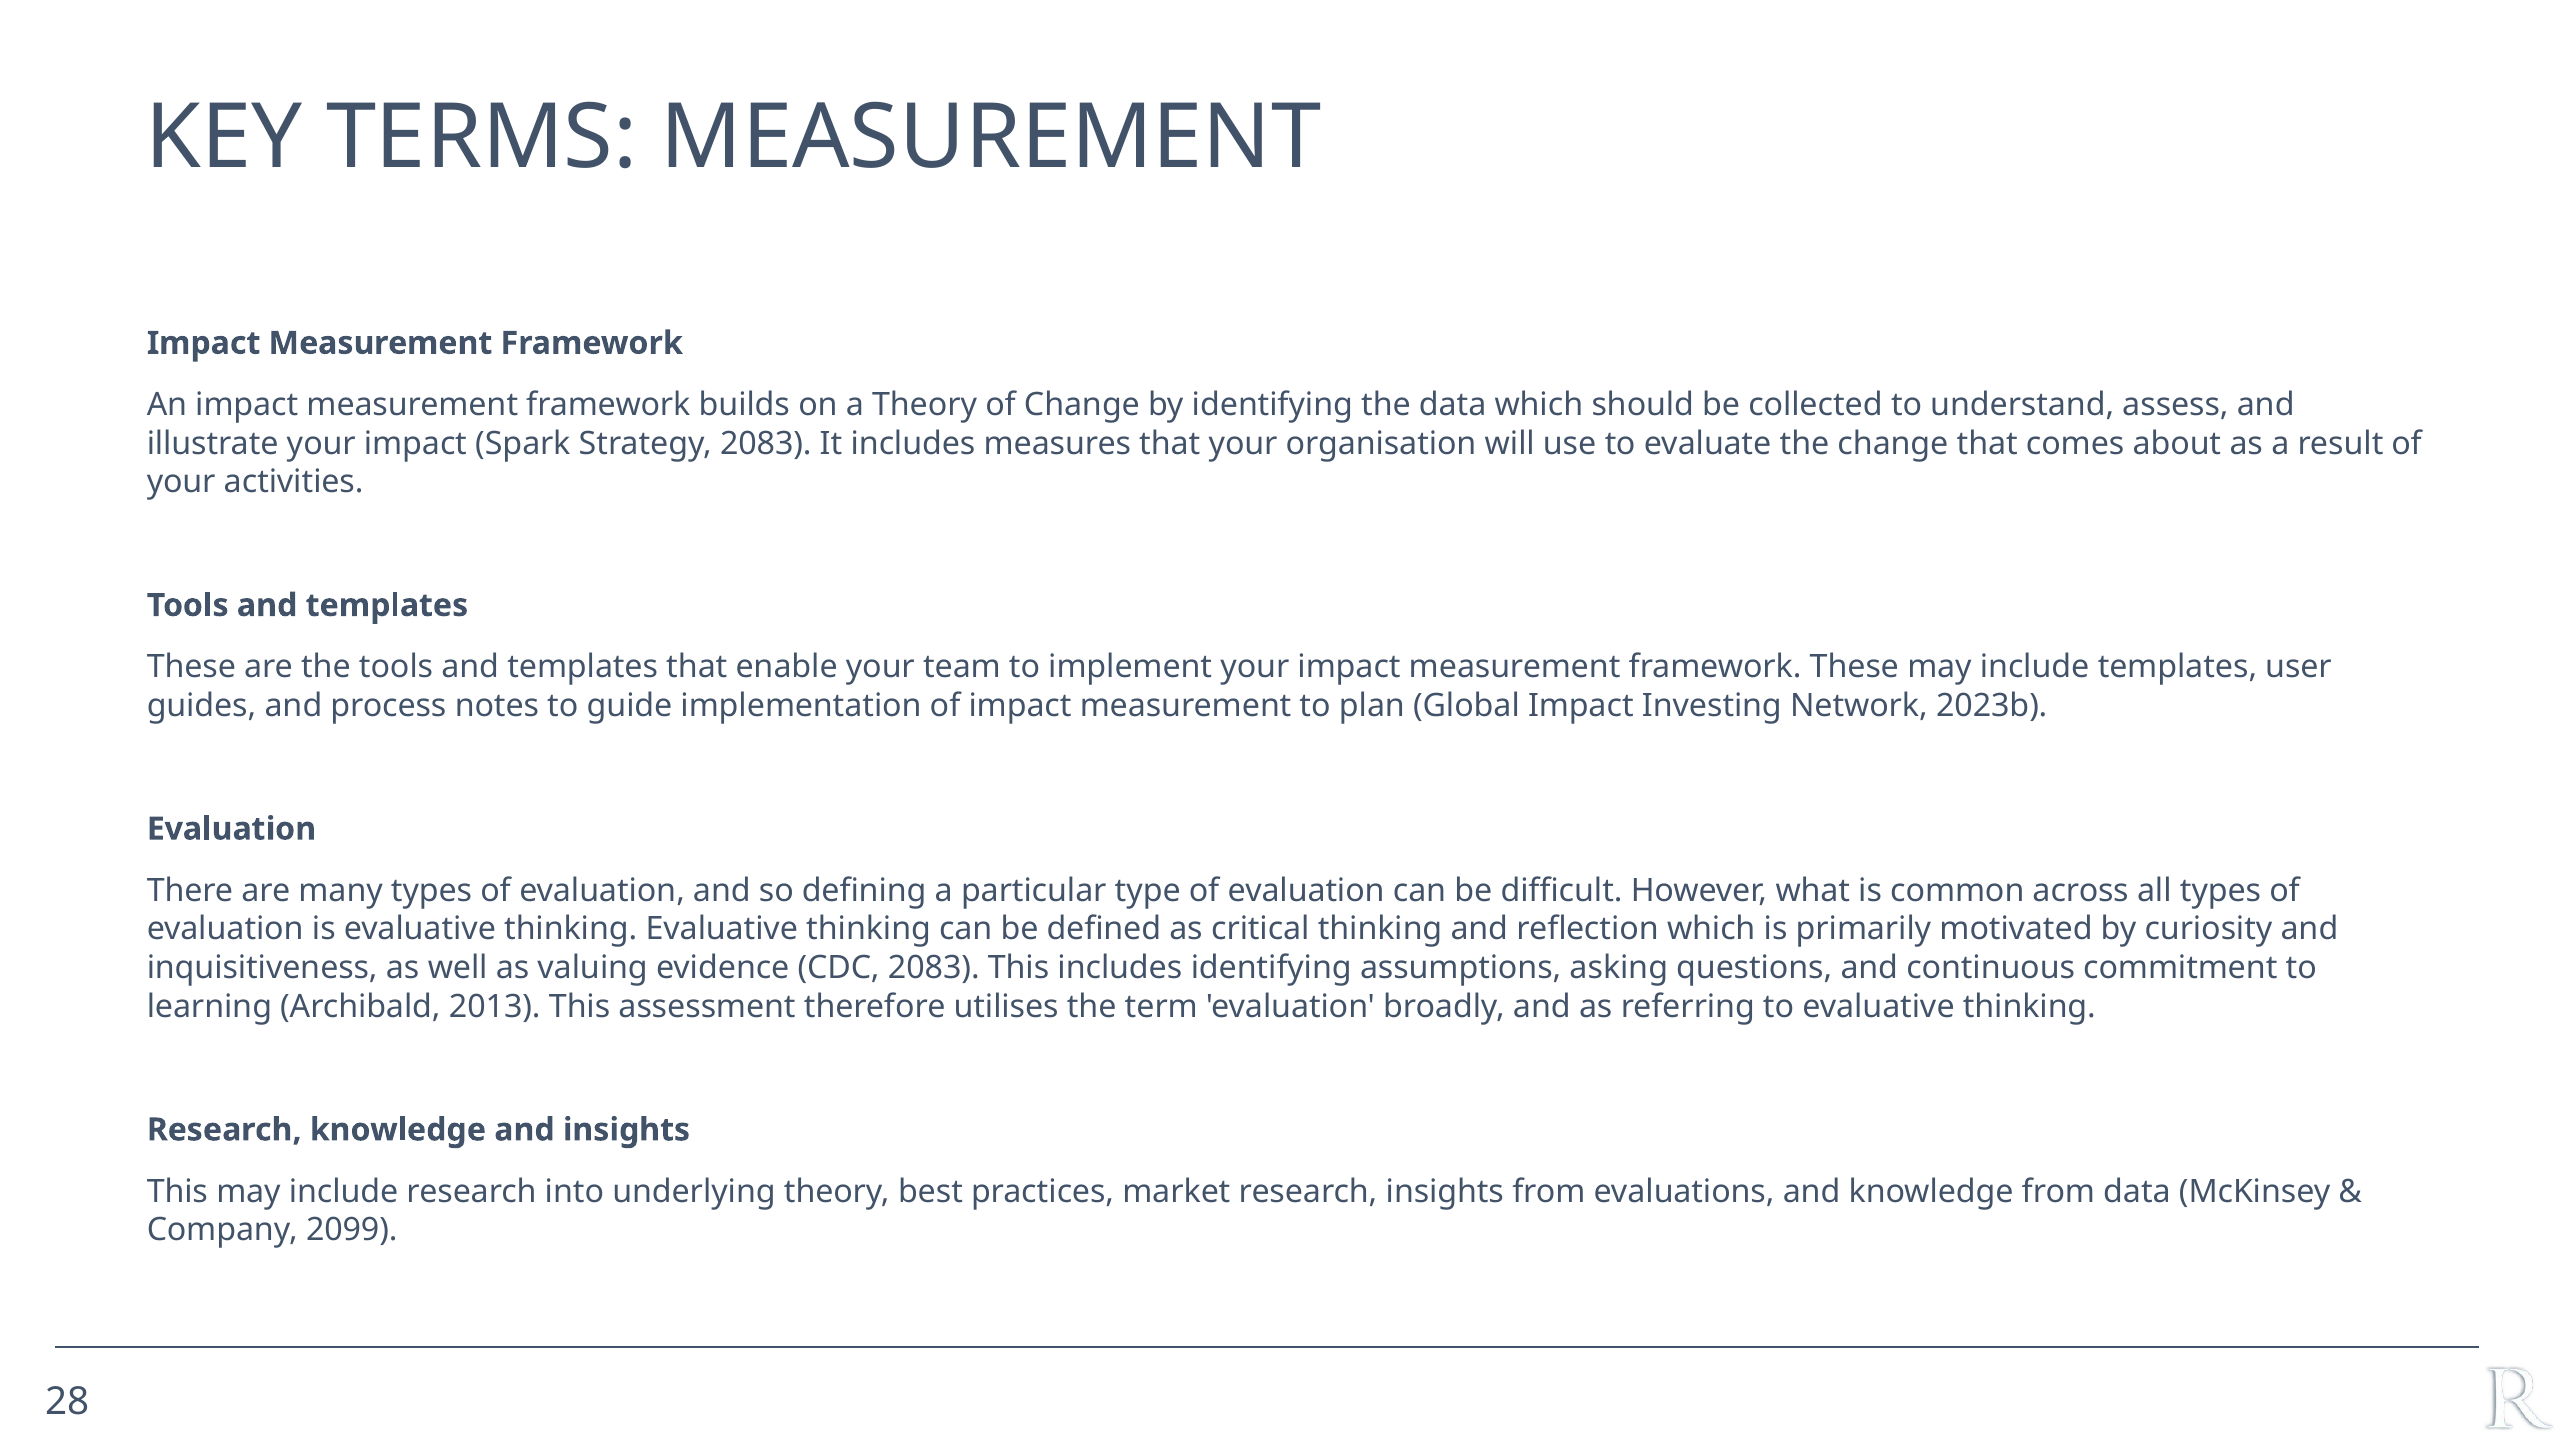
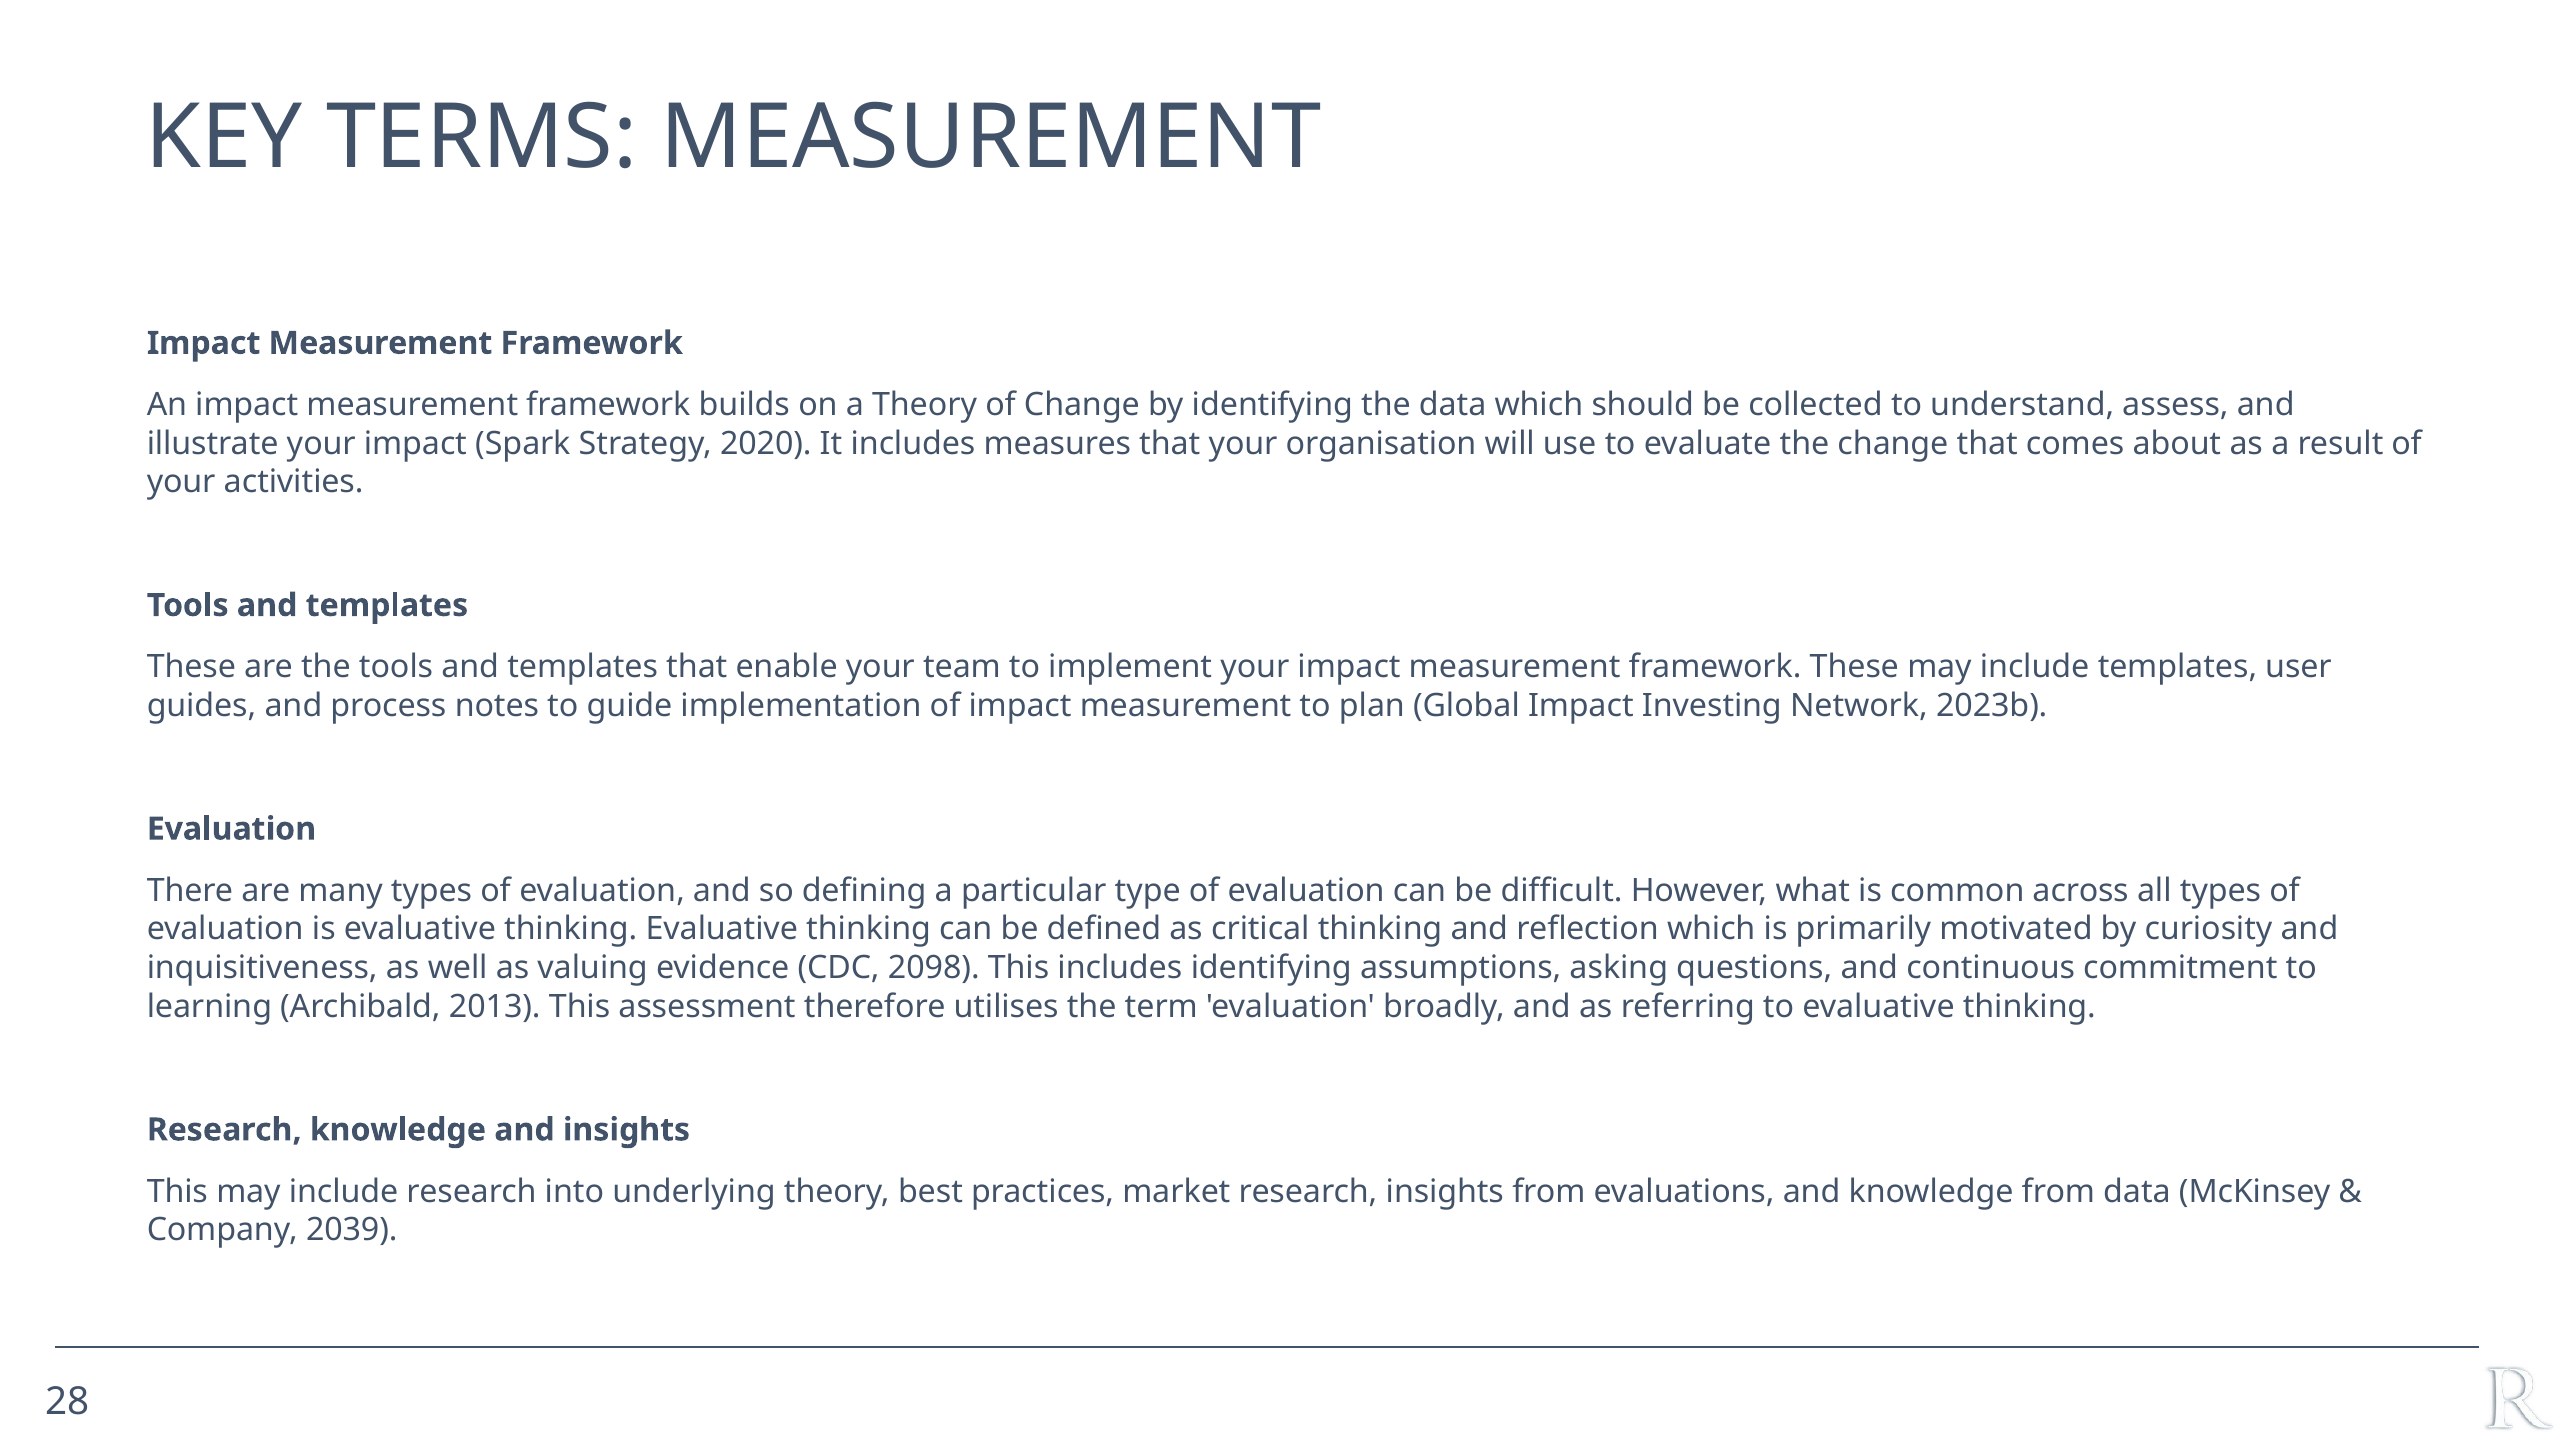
Strategy 2083: 2083 -> 2020 (766, 443)
CDC 2083: 2083 -> 2098 (934, 968)
2099: 2099 -> 2039 (352, 1230)
